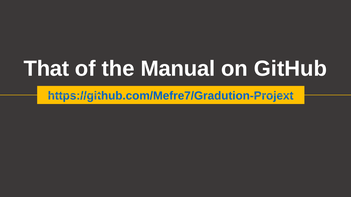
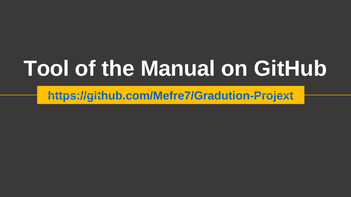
That: That -> Tool (46, 69)
